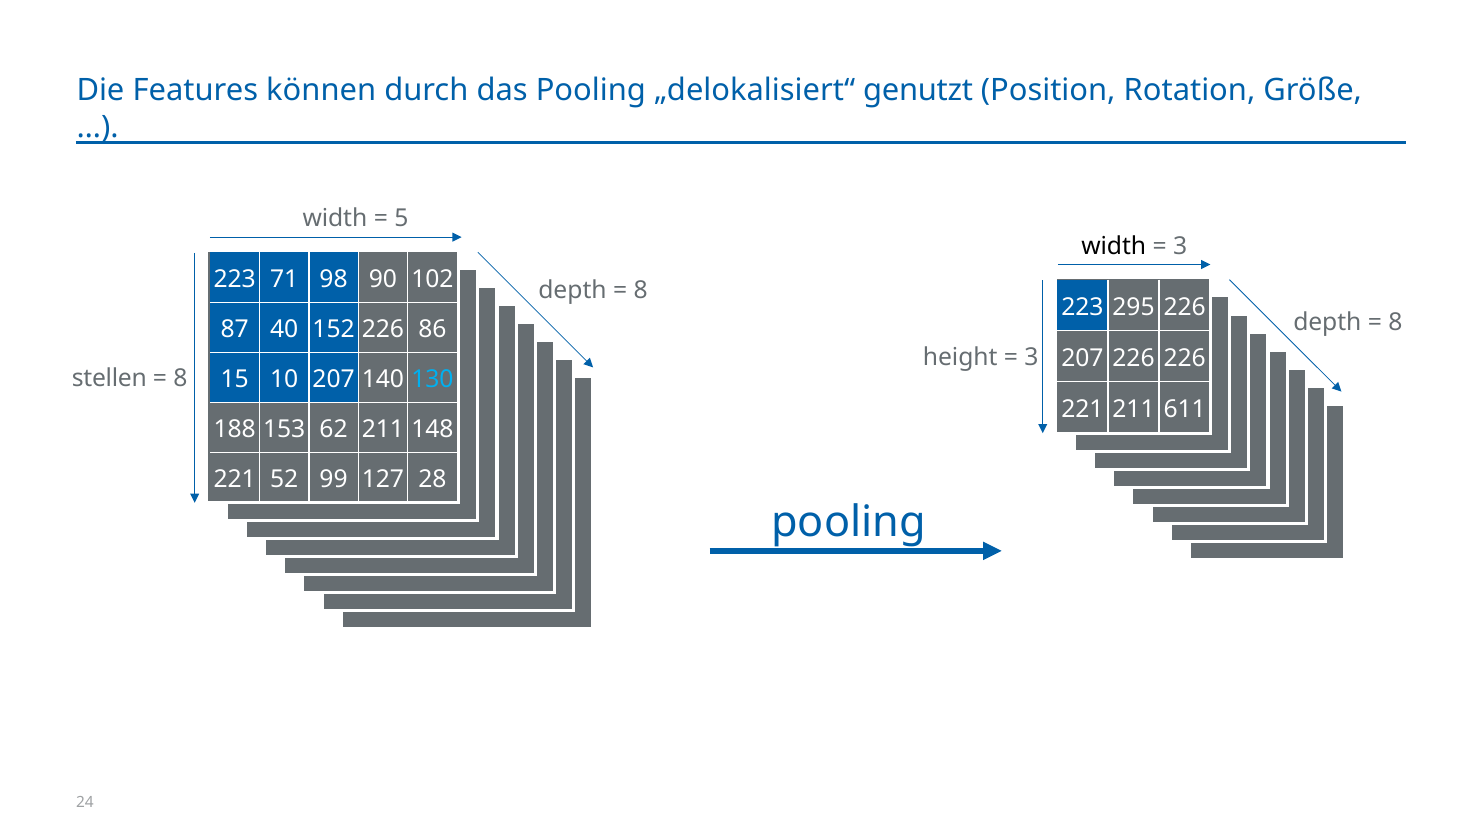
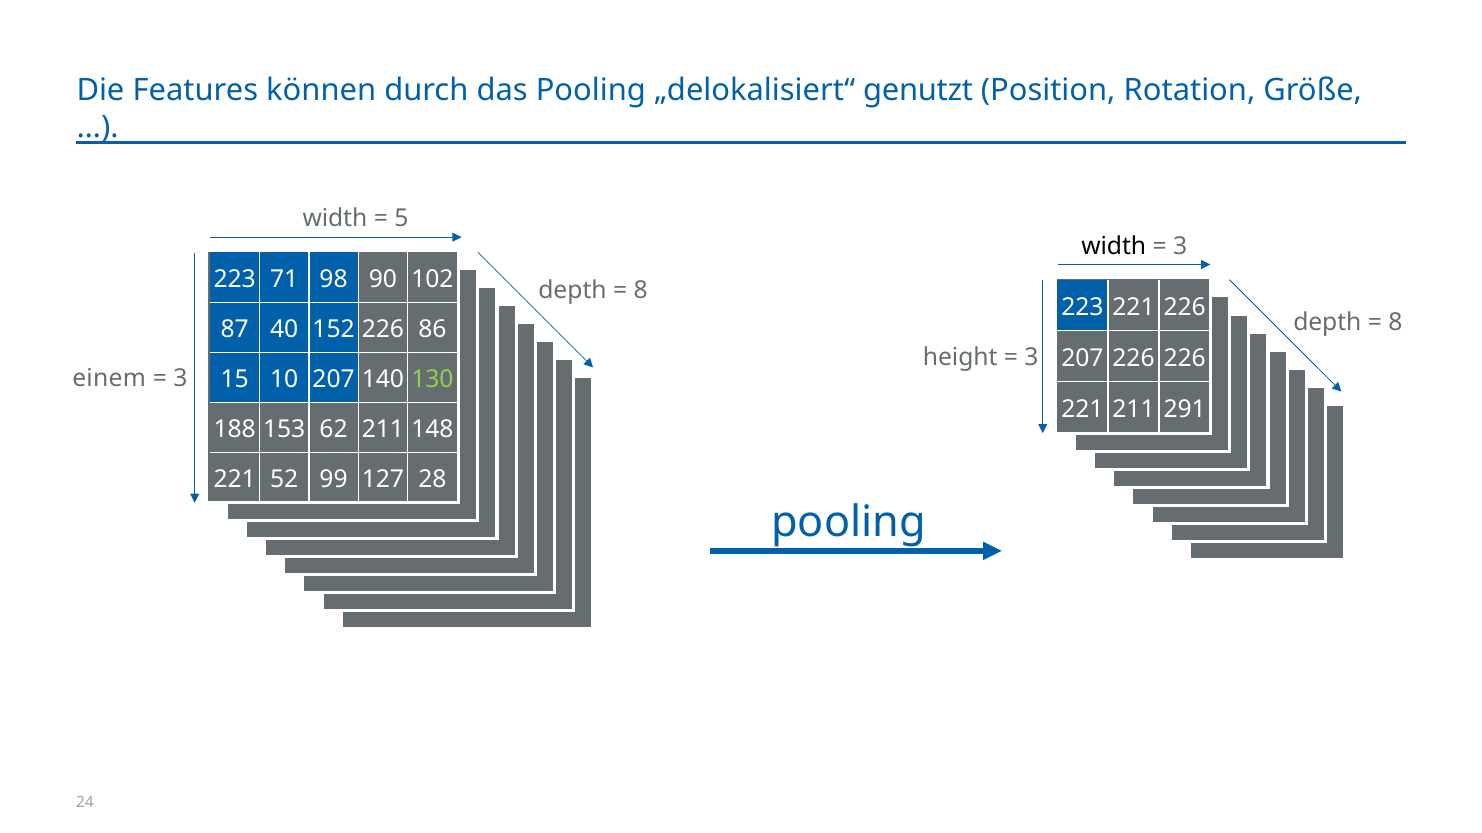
223 295: 295 -> 221 (1134, 307)
stellen: stellen -> einem (109, 379)
8: 8 -> 3 (180, 379)
130 colour: light blue -> light green (432, 379)
611: 611 -> 291 (1185, 409)
